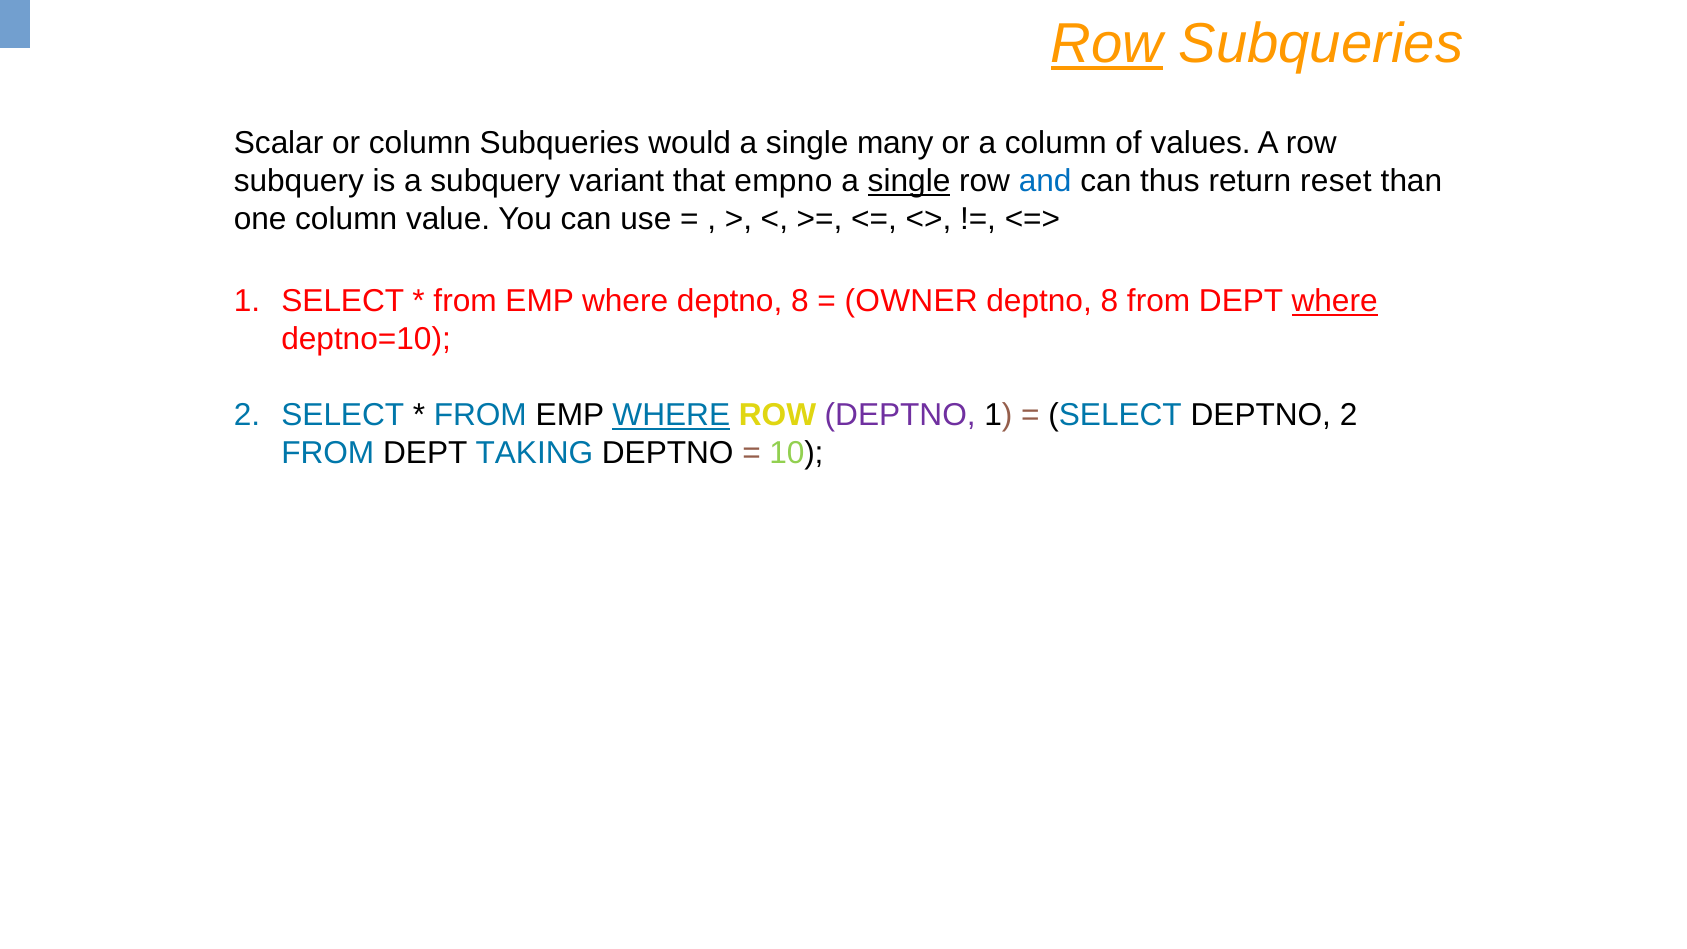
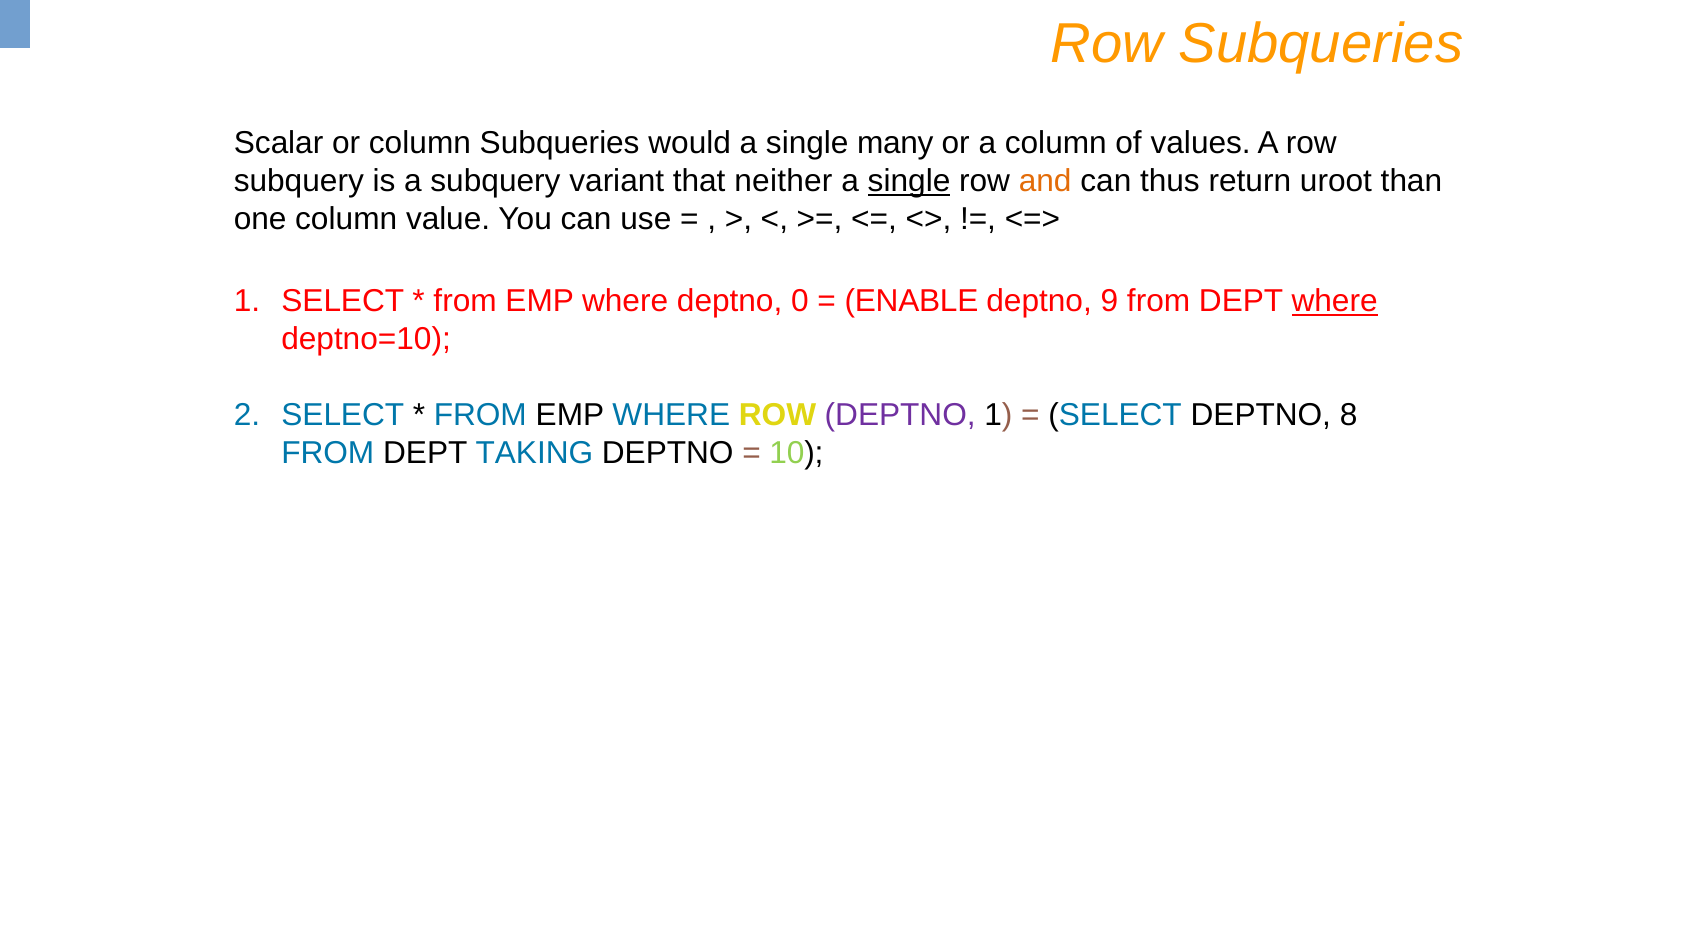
Row underline: present -> none (1107, 44)
empno: empno -> neither (783, 181)
and colour: blue -> orange (1045, 181)
reset: reset -> uroot (1336, 181)
where deptno 8: 8 -> 0 (800, 301)
OWNER: OWNER -> ENABLE (912, 301)
8: 8 -> 9 (1109, 301)
WHERE underline: present -> none (671, 415)
DEPTNO 2: 2 -> 8 (1349, 415)
